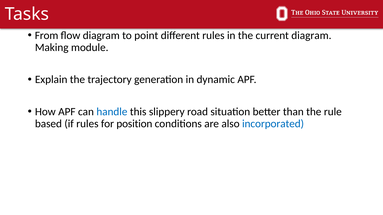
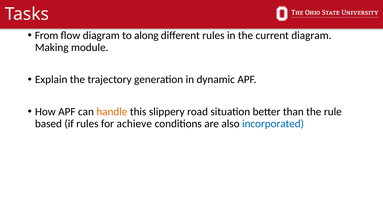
point: point -> along (146, 36)
handle colour: blue -> orange (112, 112)
position: position -> achieve (134, 124)
